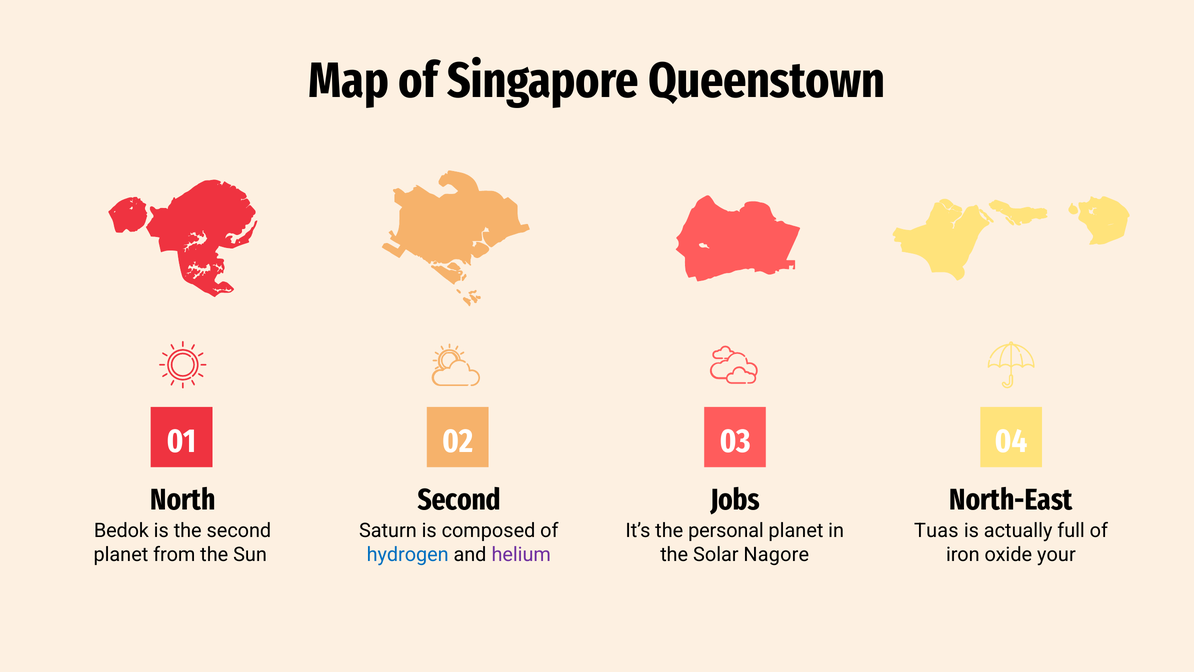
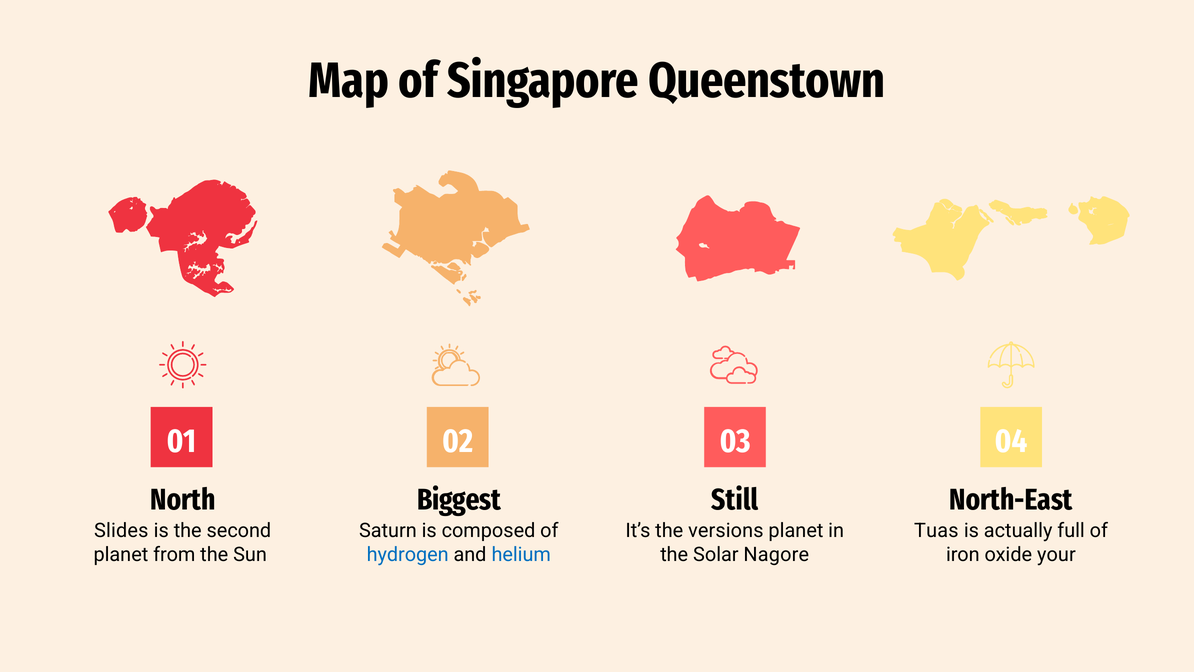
Second: Second -> Biggest (459, 500)
Jobs: Jobs -> Still (735, 499)
Bedok: Bedok -> Slides (121, 531)
personal: personal -> versions (726, 531)
helium colour: purple -> blue (521, 554)
